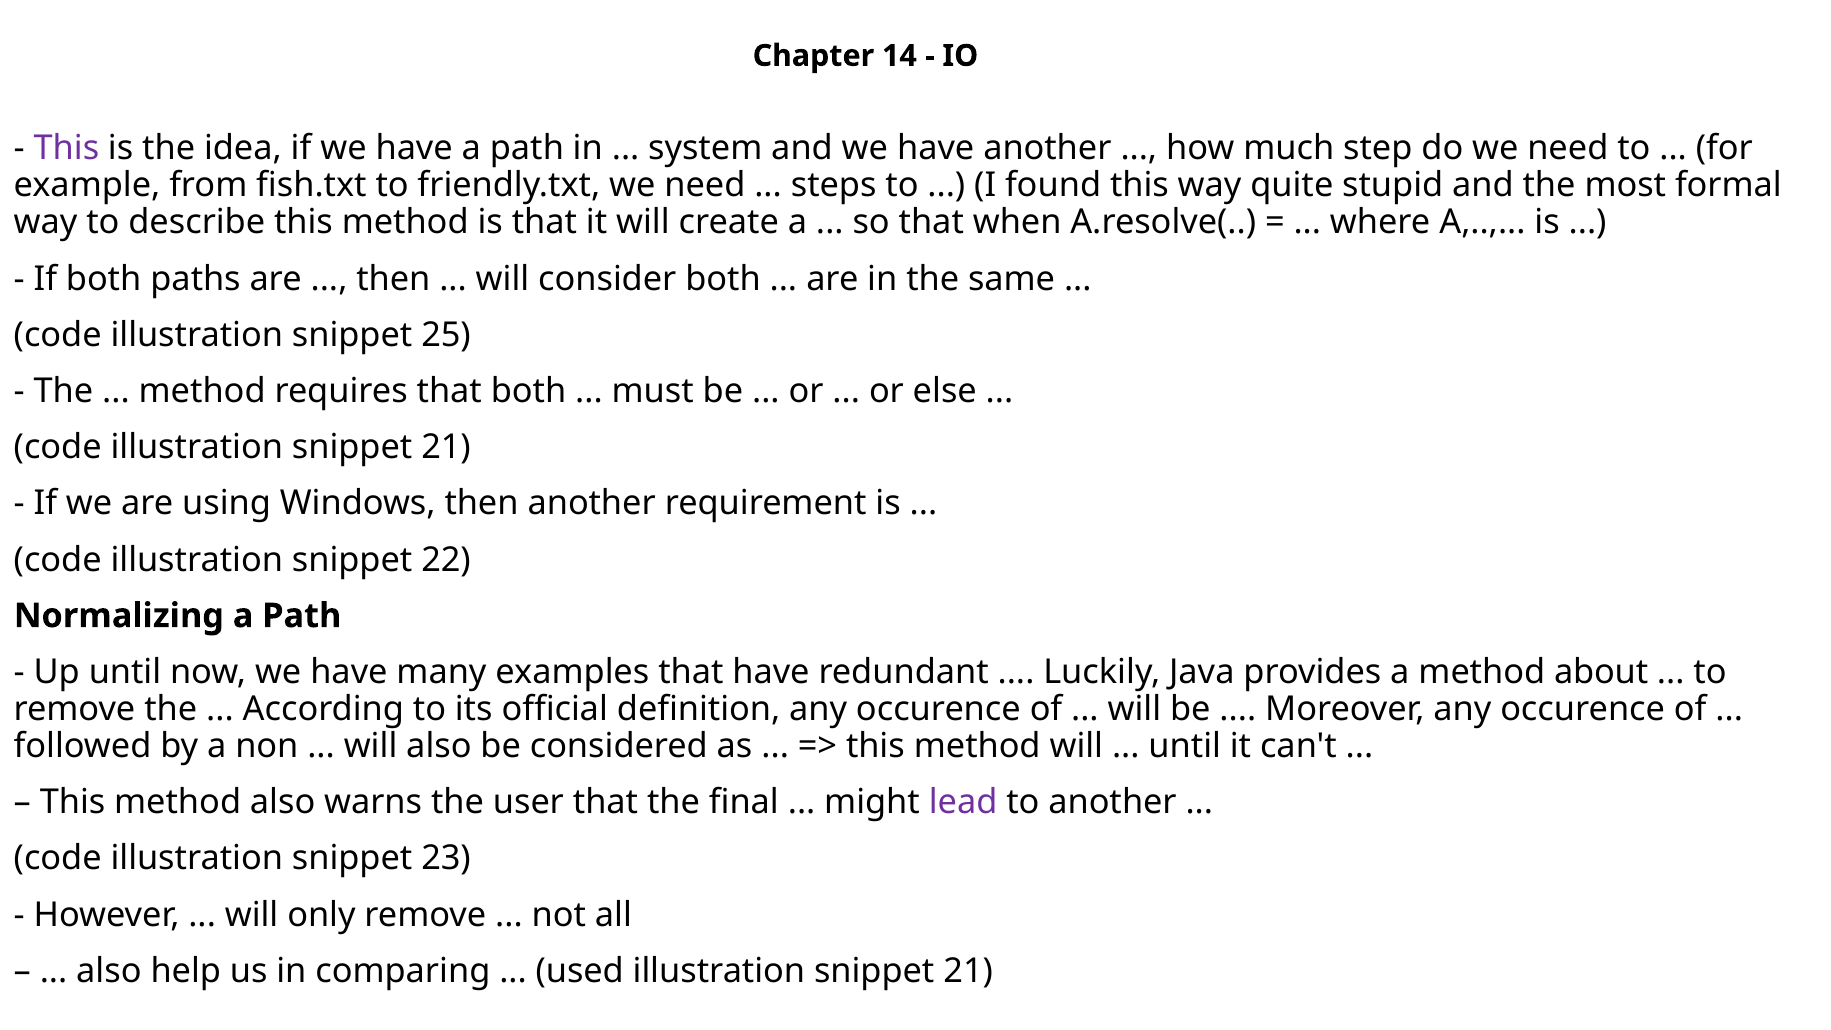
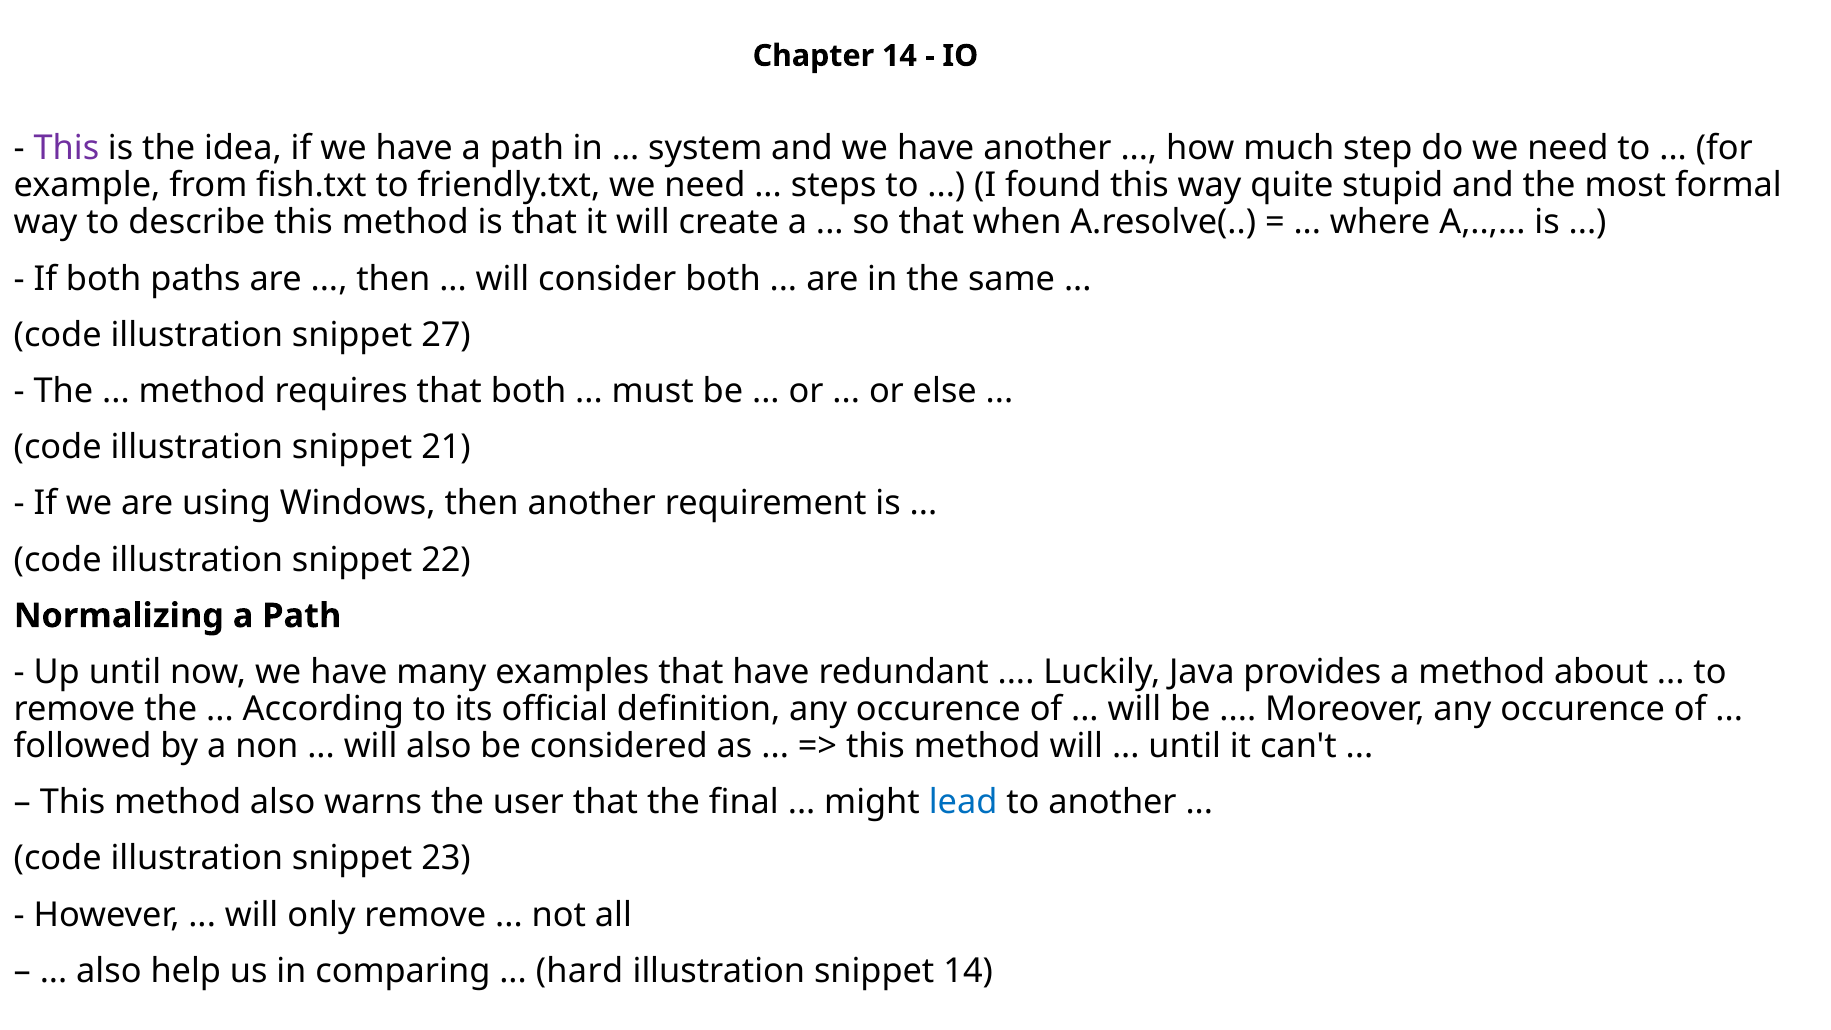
25: 25 -> 27 (446, 335)
lead colour: purple -> blue (963, 802)
used: used -> hard (579, 971)
21: 21 -> 14 (968, 971)
